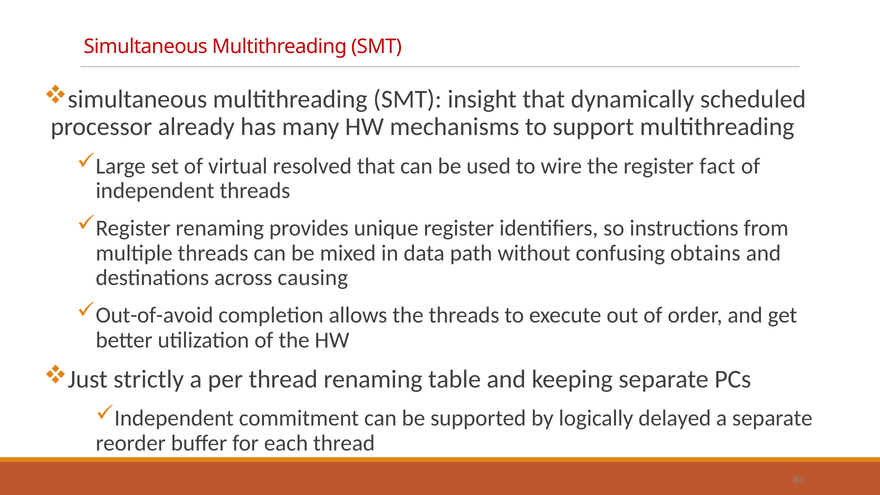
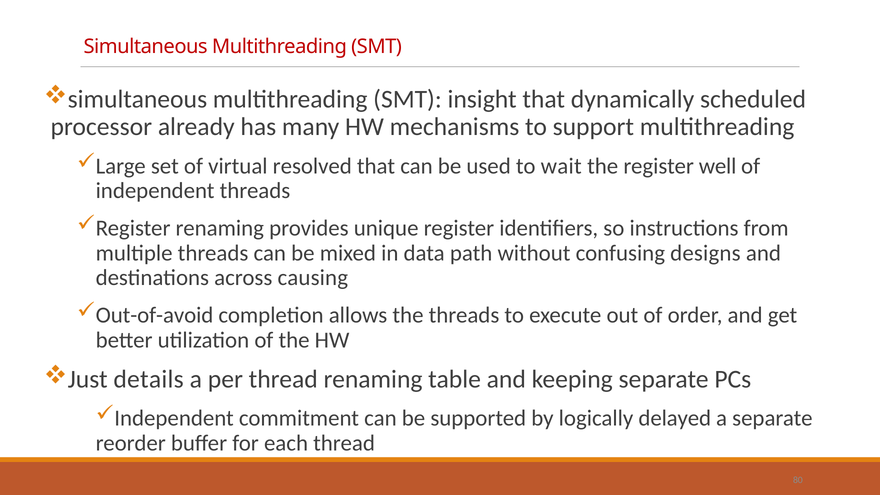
wire: wire -> wait (561, 166)
fact: fact -> well (718, 166)
obtains: obtains -> designs (705, 253)
strictly: strictly -> details (149, 379)
